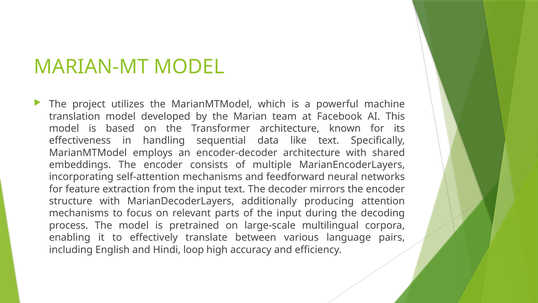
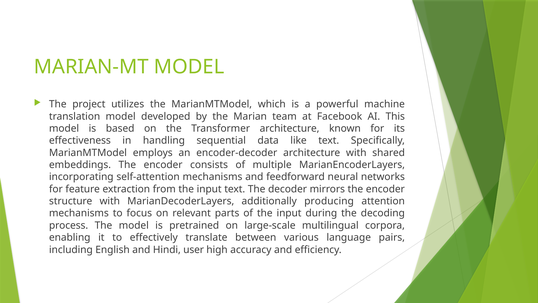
loop: loop -> user (194, 249)
